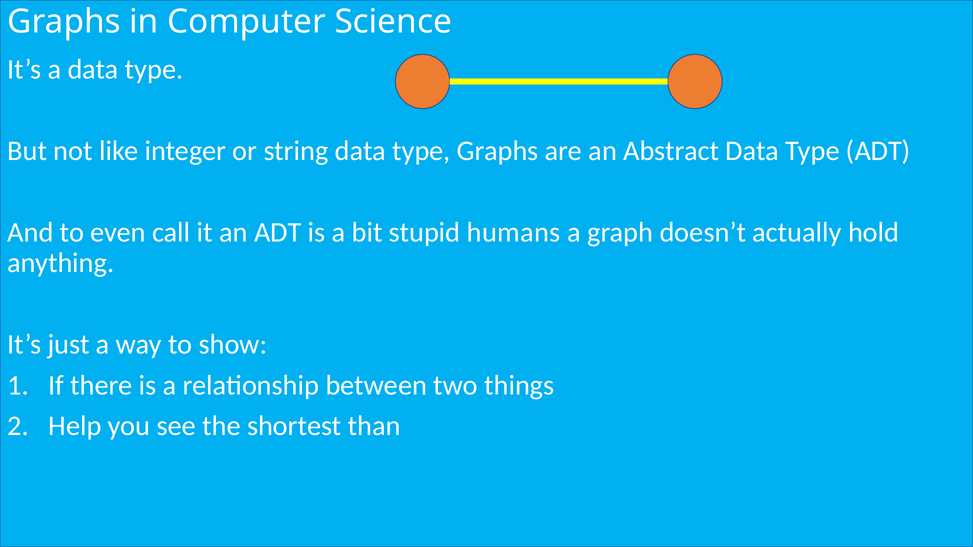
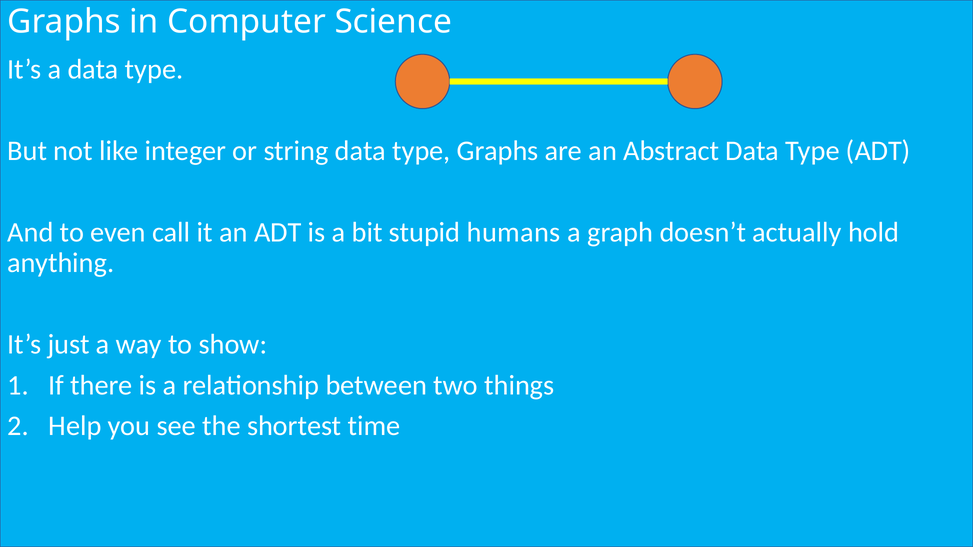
than: than -> time (374, 426)
